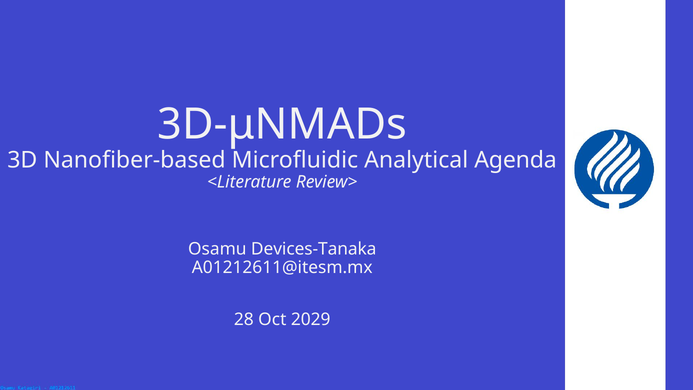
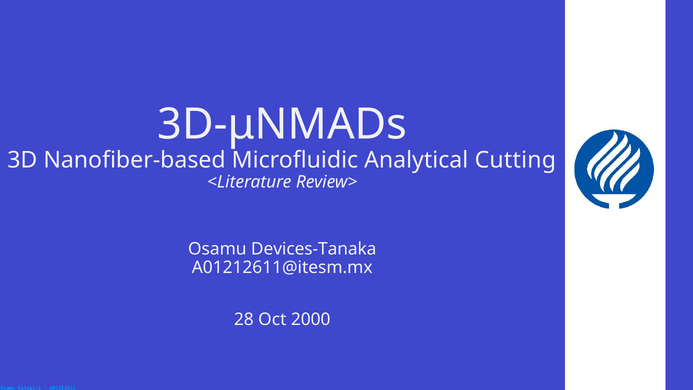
Agenda: Agenda -> Cutting (515, 160)
2029: 2029 -> 2000 (311, 319)
